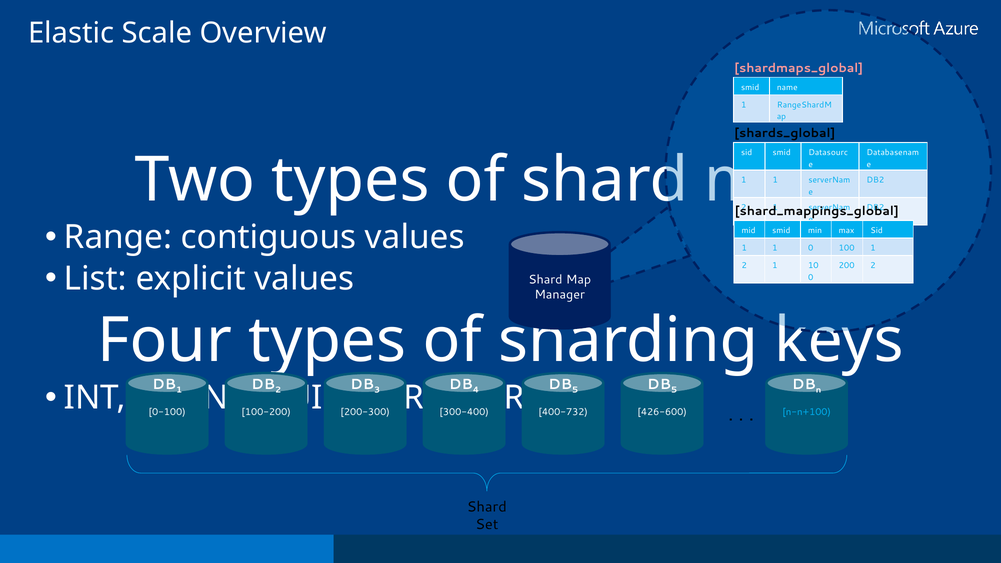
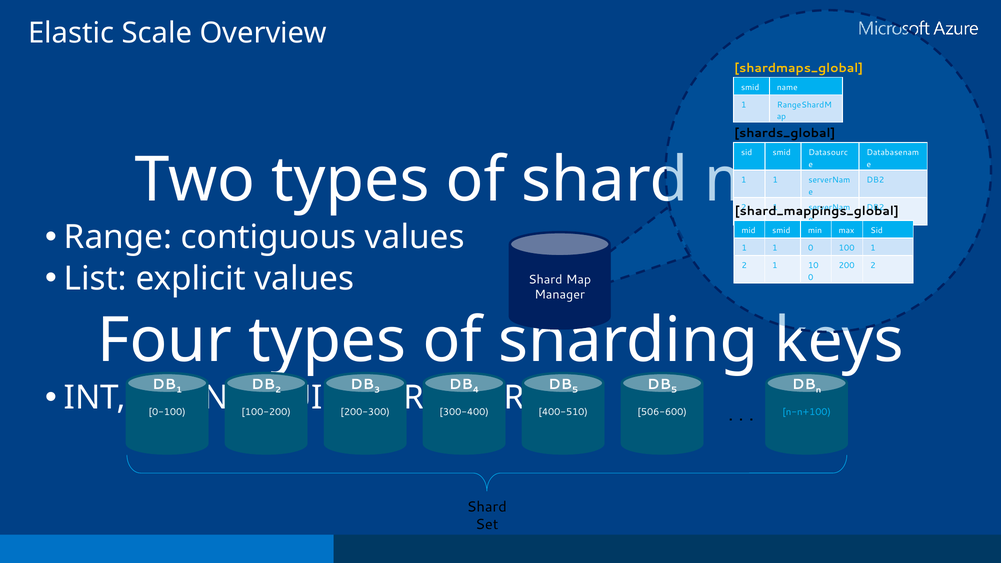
shardmaps_global colour: pink -> yellow (799, 68)
400-732: 400-732 -> 400-510 (563, 412)
426-600: 426-600 -> 506-600 (662, 412)
